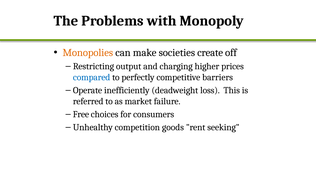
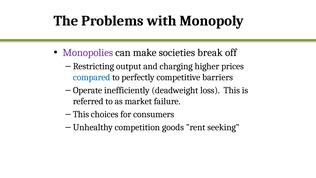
Monopolies colour: orange -> purple (88, 53)
create: create -> break (210, 53)
Free: Free -> This (81, 114)
